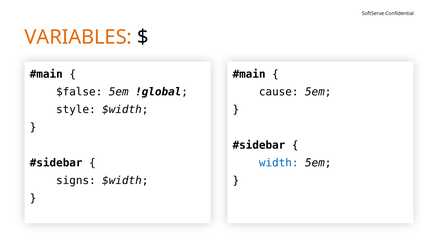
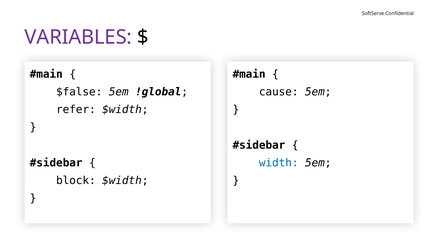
VARIABLES colour: orange -> purple (78, 37)
style: style -> refer (76, 109)
signs: signs -> block (76, 180)
